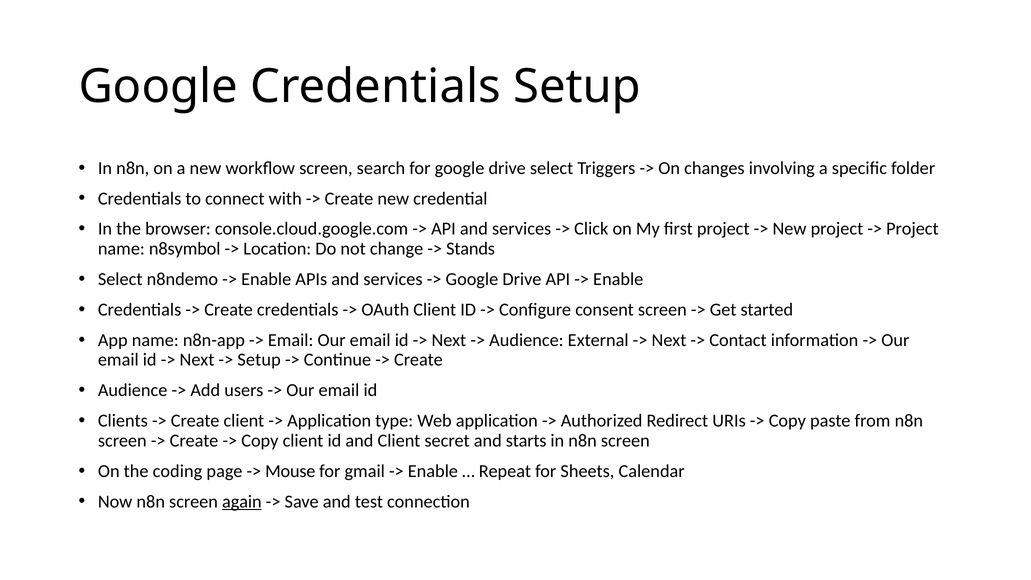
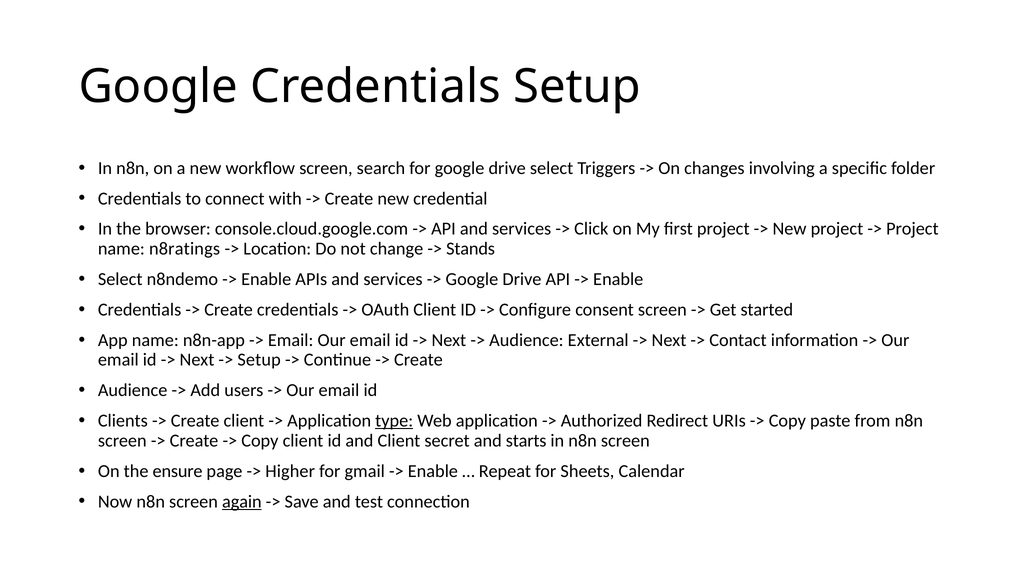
n8symbol: n8symbol -> n8ratings (185, 249)
type underline: none -> present (394, 421)
coding: coding -> ensure (178, 471)
Mouse: Mouse -> Higher (290, 471)
